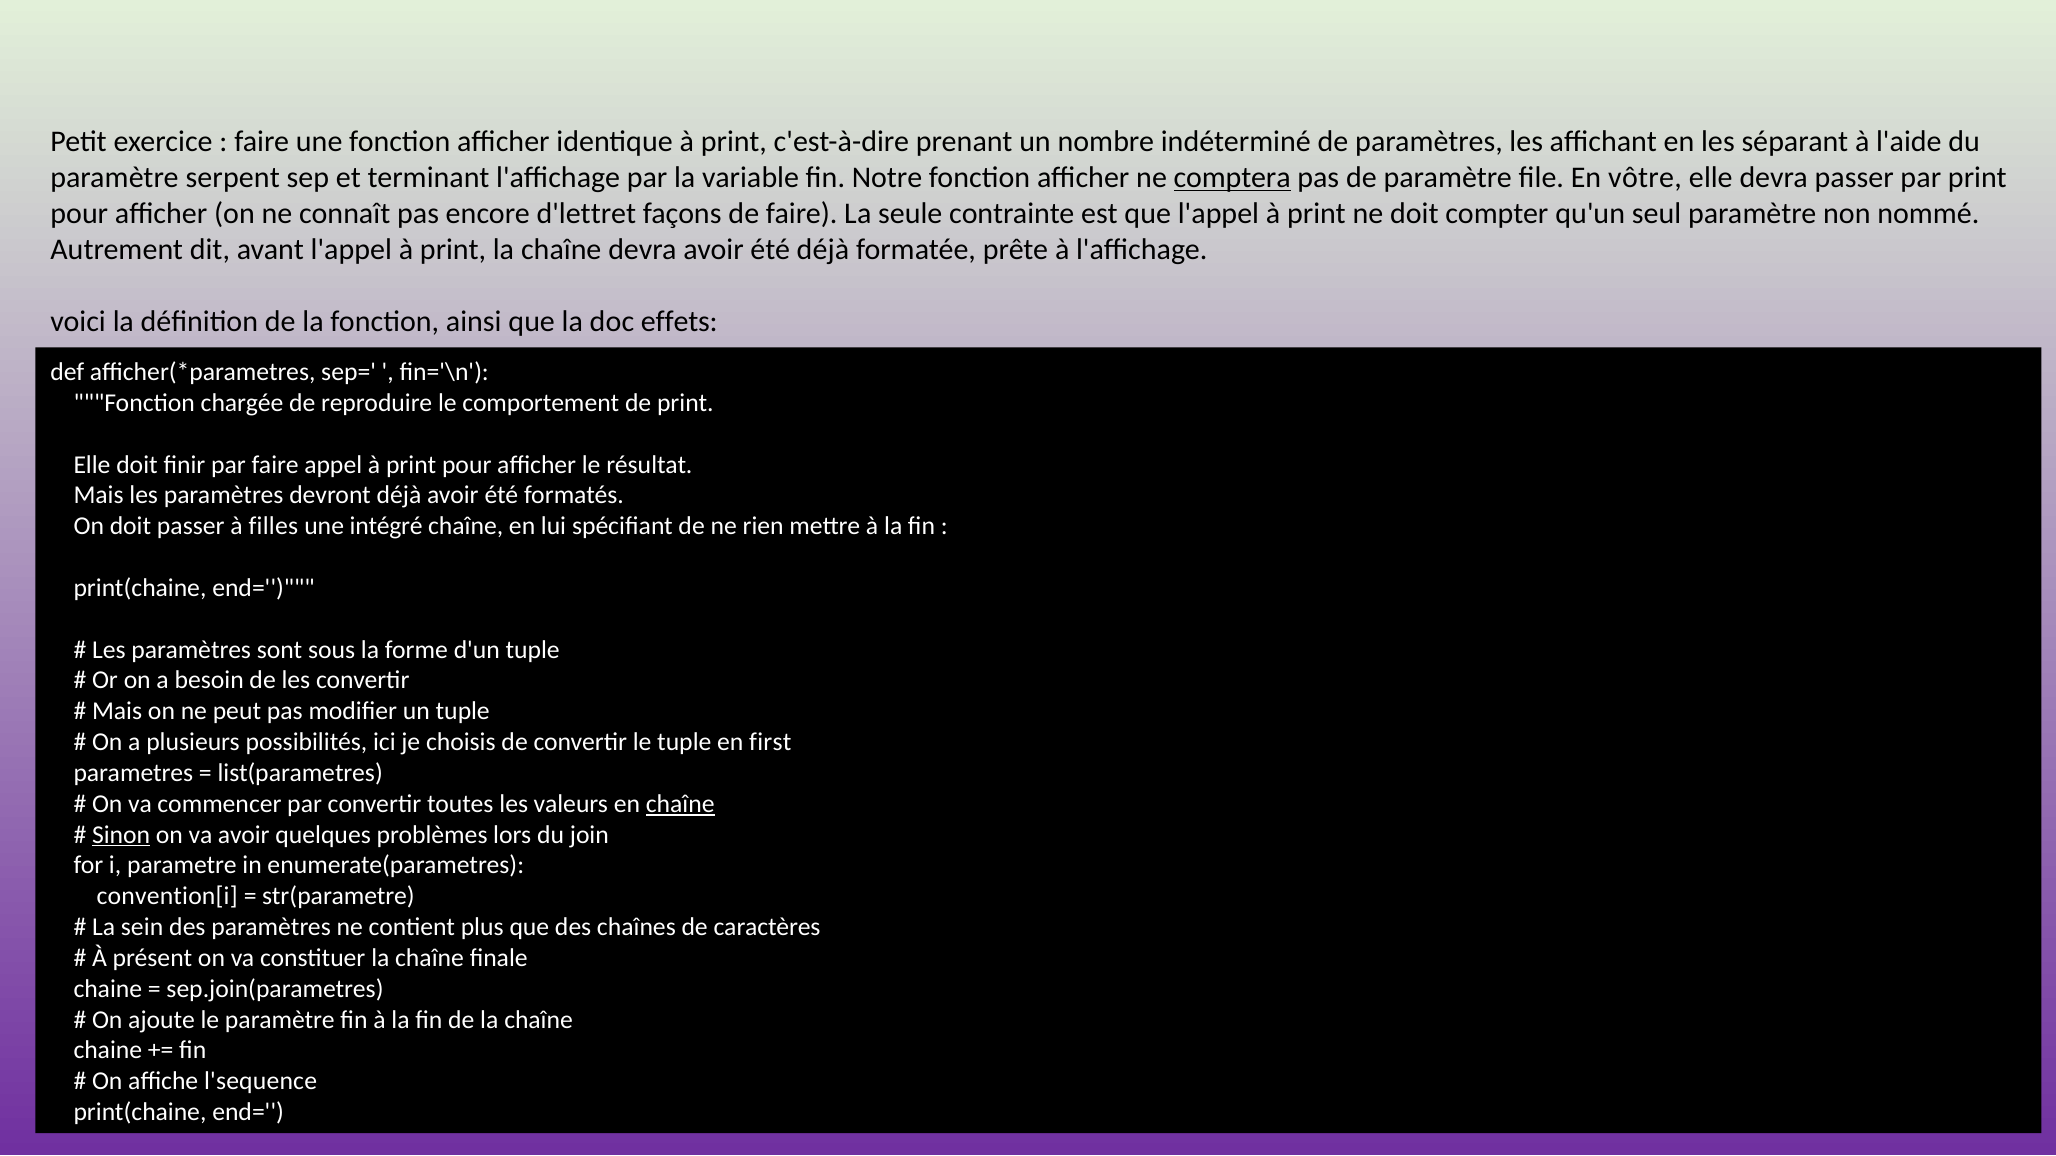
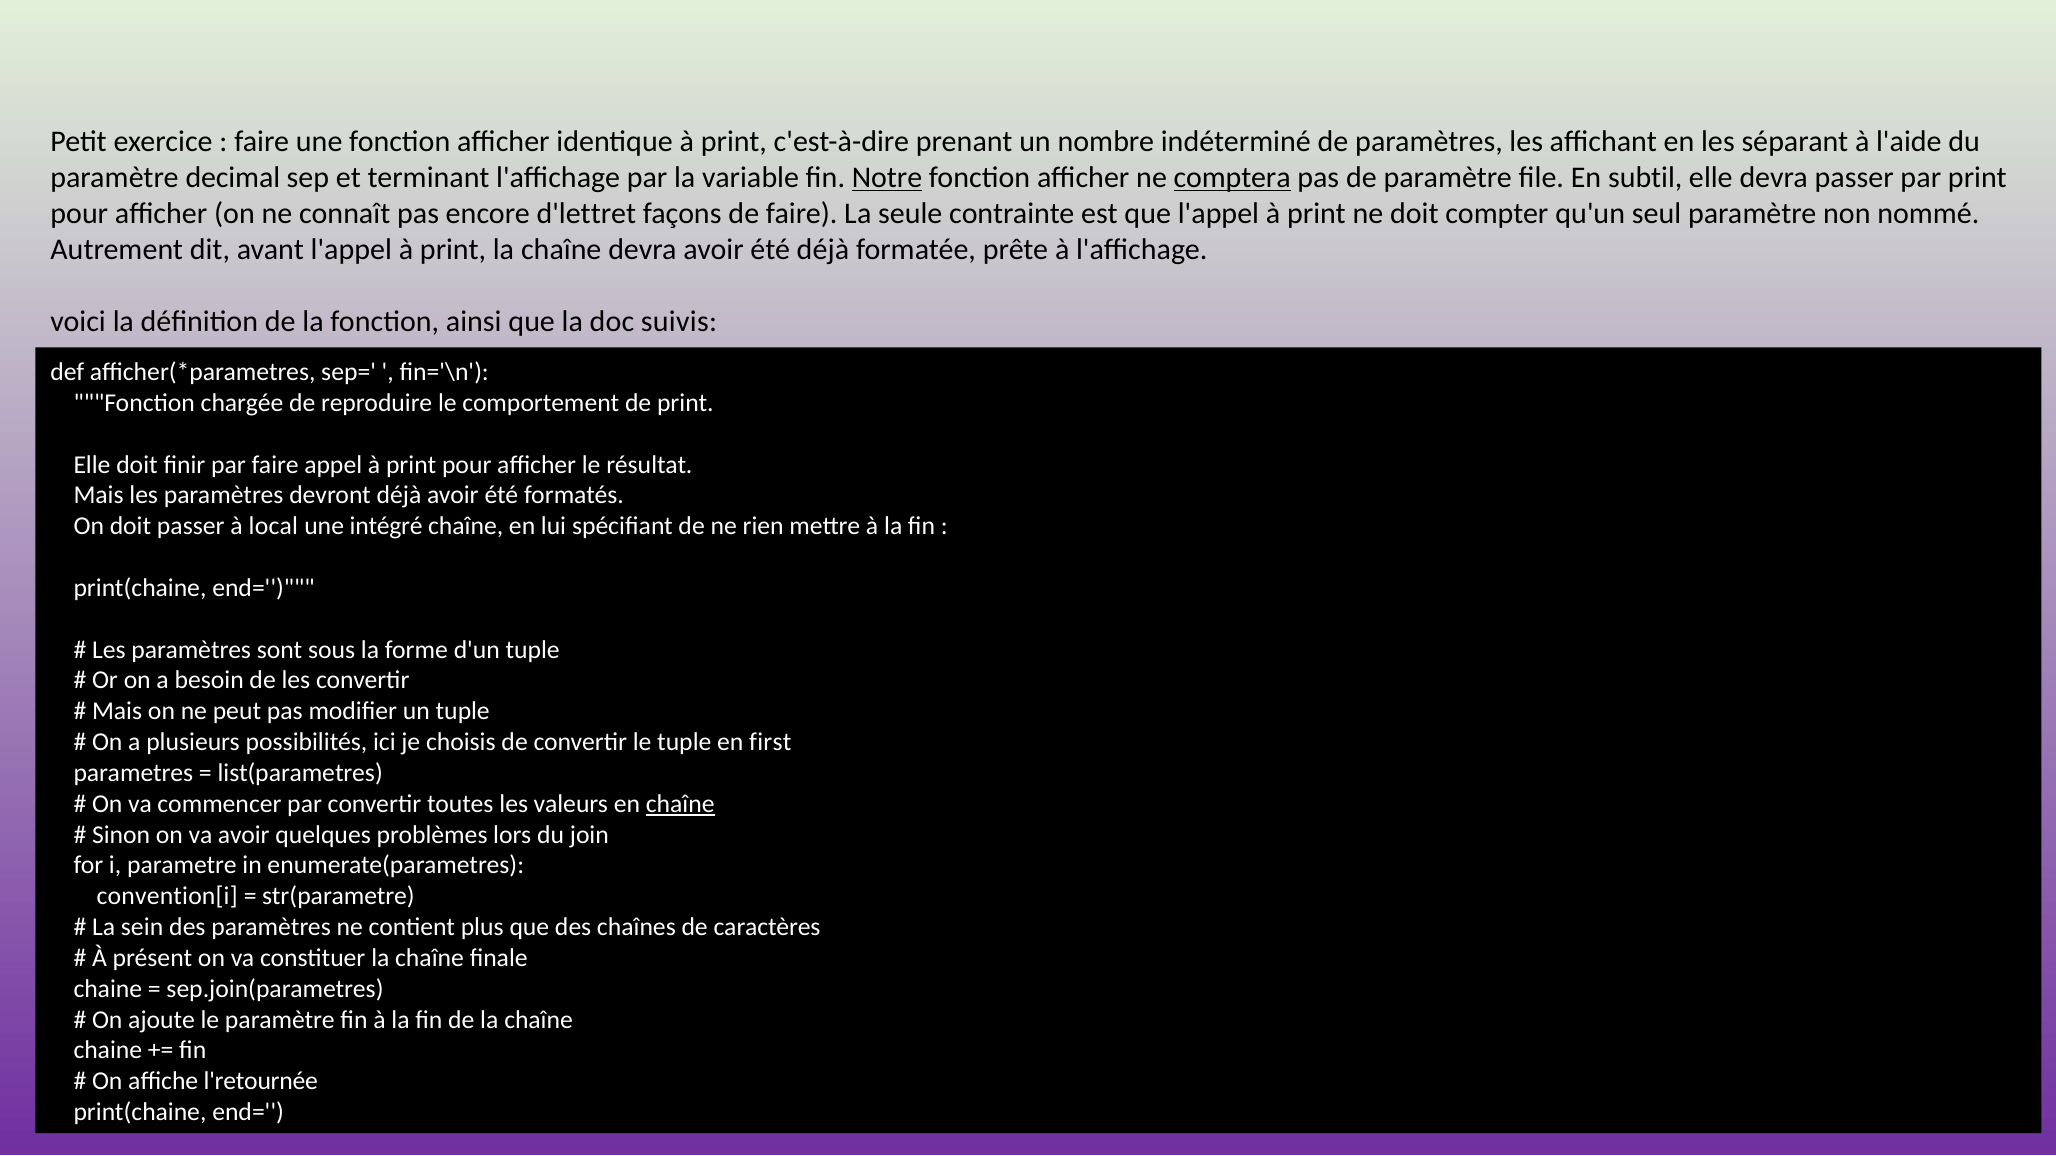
serpent: serpent -> decimal (233, 178)
Notre underline: none -> present (887, 178)
vôtre: vôtre -> subtil (1645, 178)
effets: effets -> suivis (679, 322)
filles: filles -> local (273, 527)
Sinon underline: present -> none (121, 835)
l'sequence: l'sequence -> l'retournée (261, 1082)
